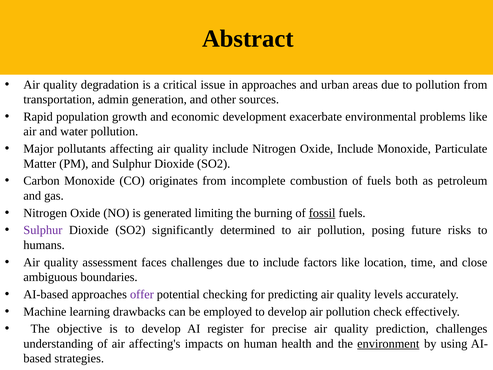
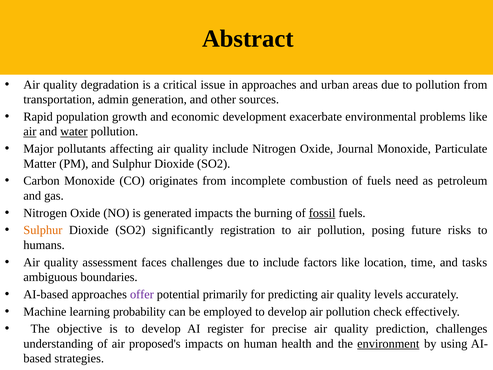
air underline: none -> present (30, 131)
water underline: none -> present (74, 131)
Oxide Include: Include -> Journal (355, 149)
both: both -> need (407, 181)
generated limiting: limiting -> impacts (214, 213)
Sulphur colour: purple -> orange (43, 230)
determined: determined -> registration (248, 230)
close: close -> tasks (475, 262)
checking: checking -> primarily (225, 294)
drawbacks: drawbacks -> probability (139, 311)
affecting's: affecting's -> proposed's (155, 343)
